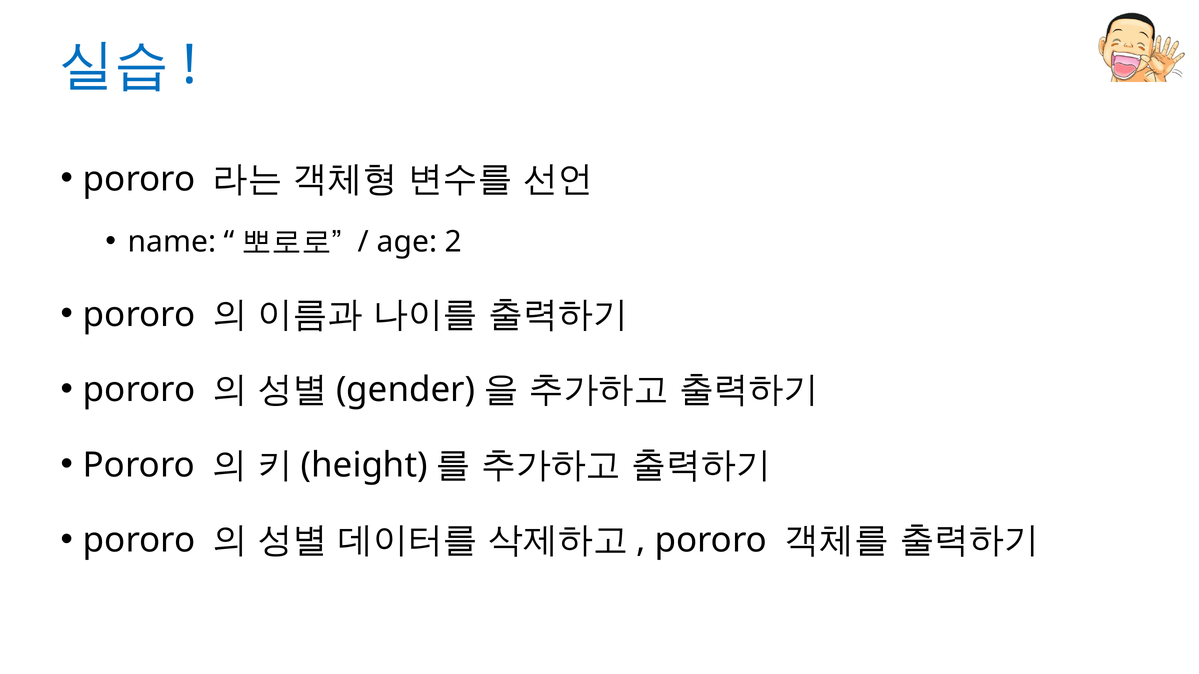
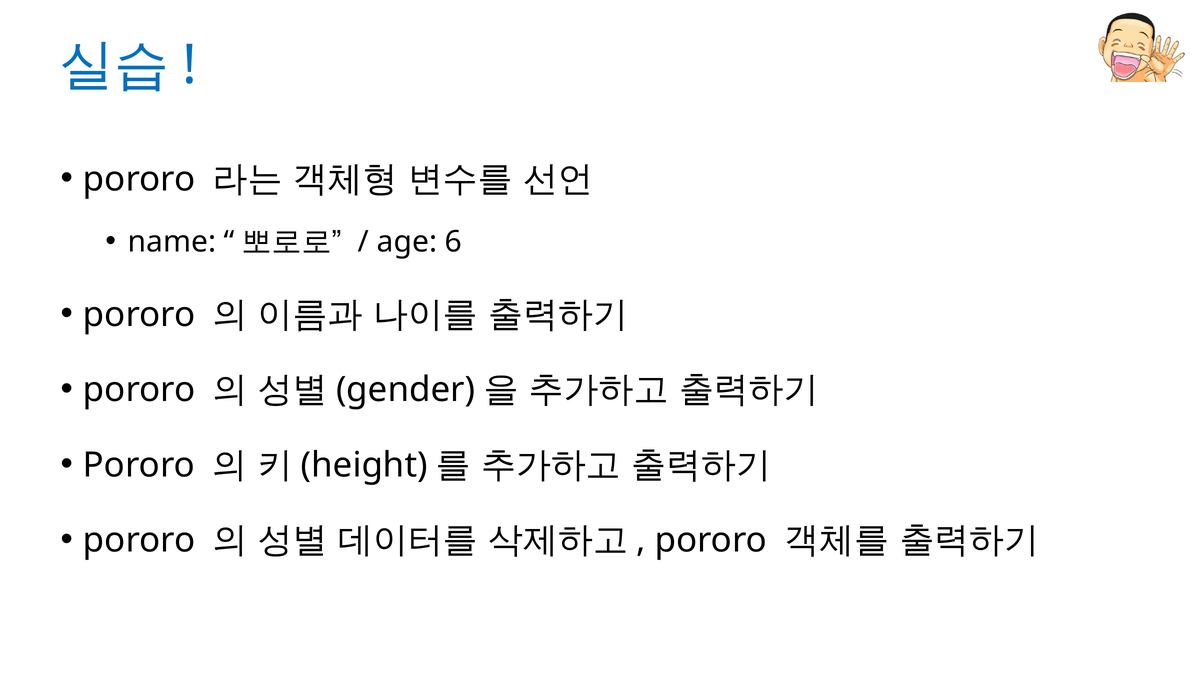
2: 2 -> 6 (453, 242)
